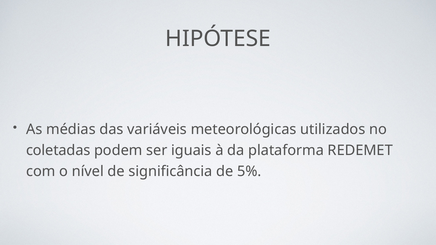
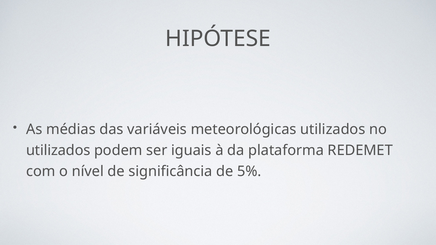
coletadas: coletadas -> utilizados (58, 151)
